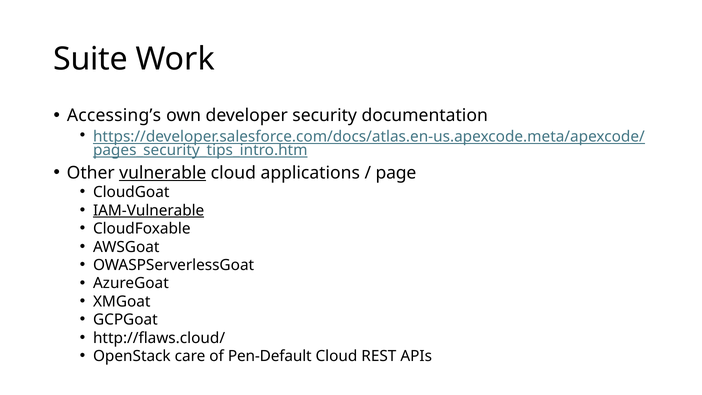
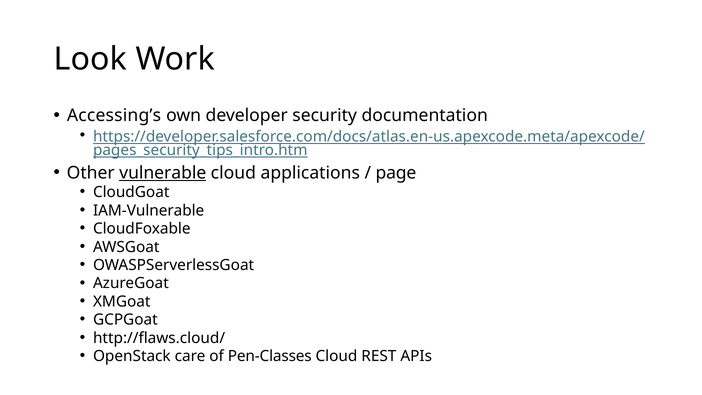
Suite: Suite -> Look (90, 59)
IAM-Vulnerable underline: present -> none (149, 211)
Pen-Default: Pen-Default -> Pen-Classes (270, 356)
